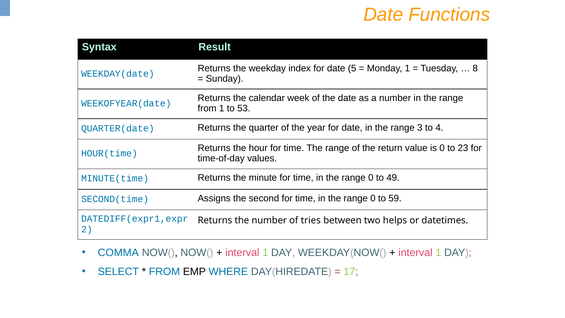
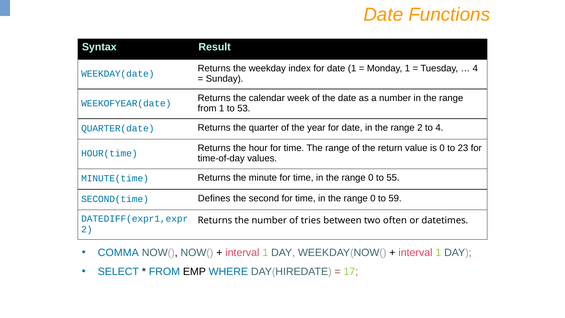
date 5: 5 -> 1 (352, 68)
8: 8 -> 4 (475, 68)
range 3: 3 -> 2 (420, 128)
49: 49 -> 55 (393, 178)
Assigns: Assigns -> Defines (214, 198)
helps: helps -> often (395, 220)
